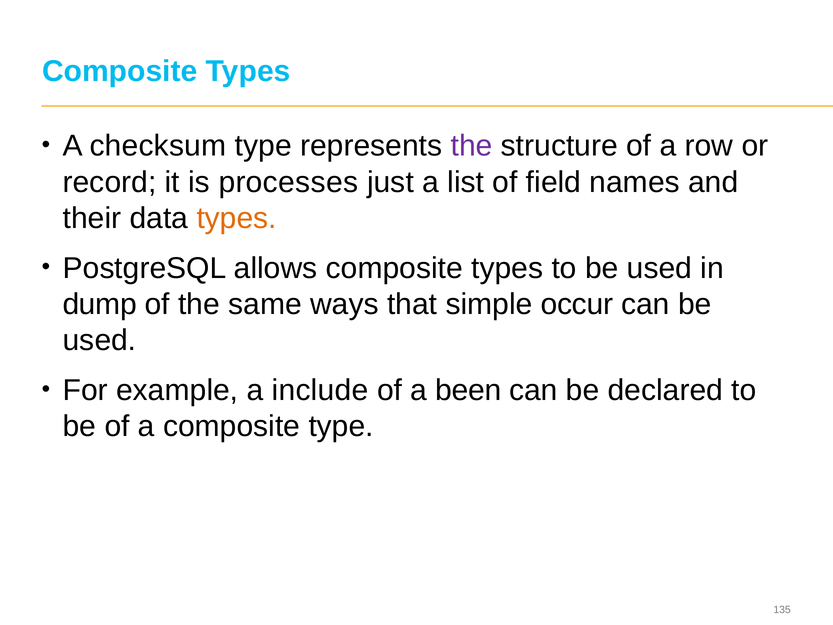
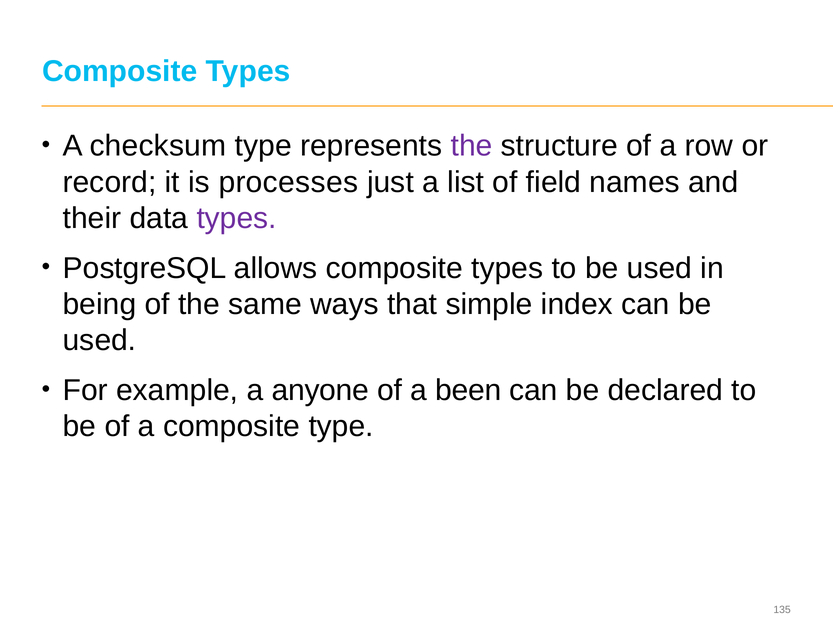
types colour: orange -> purple (237, 218)
dump: dump -> being (100, 304)
occur: occur -> index (577, 304)
include: include -> anyone (320, 390)
